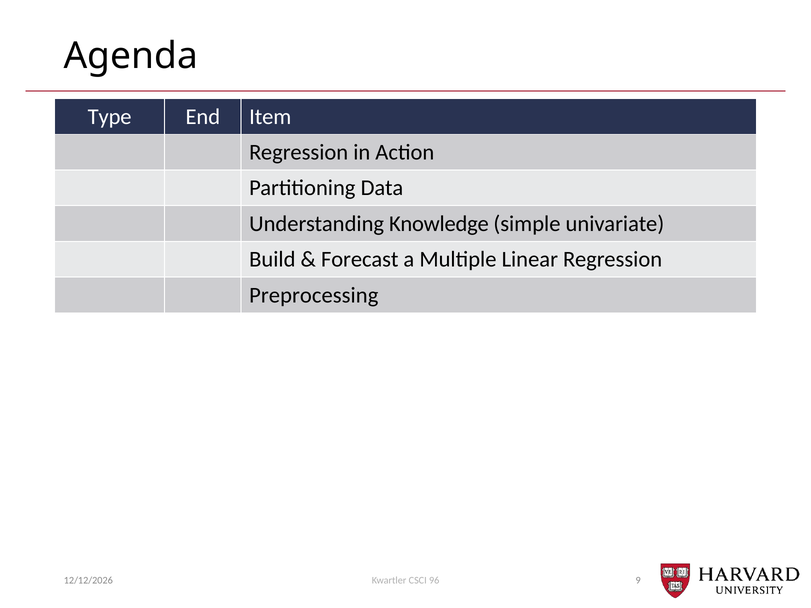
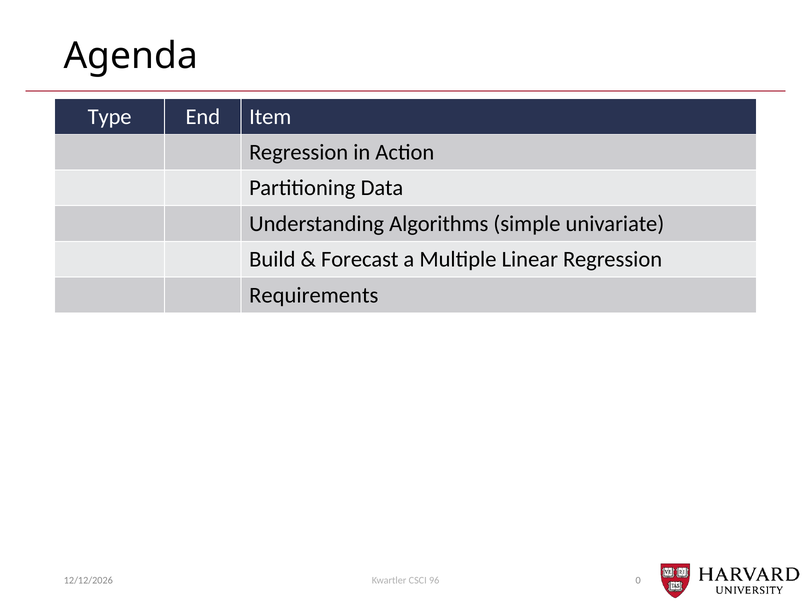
Knowledge: Knowledge -> Algorithms (439, 224)
Preprocessing: Preprocessing -> Requirements (314, 295)
9: 9 -> 0 (638, 581)
